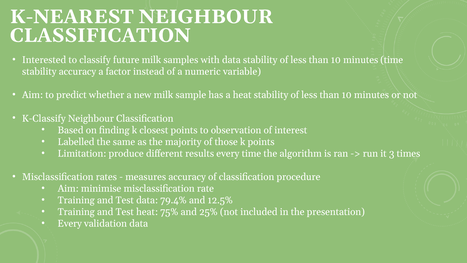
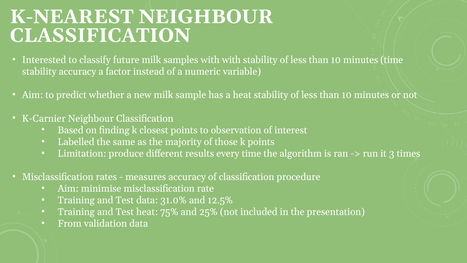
with data: data -> with (231, 60)
K-Classify: K-Classify -> K-Carnier (44, 118)
79.4%: 79.4% -> 31.0% (173, 200)
Every: Every -> From (70, 223)
